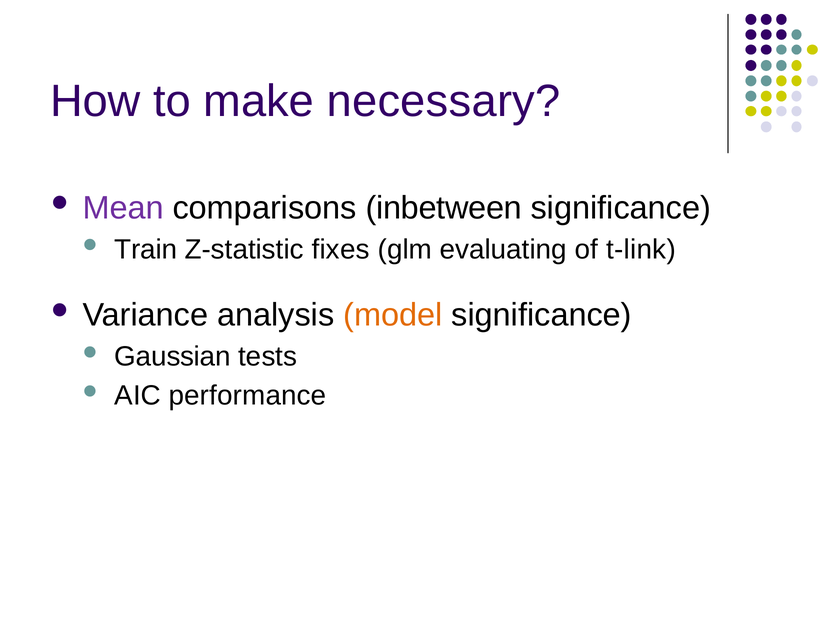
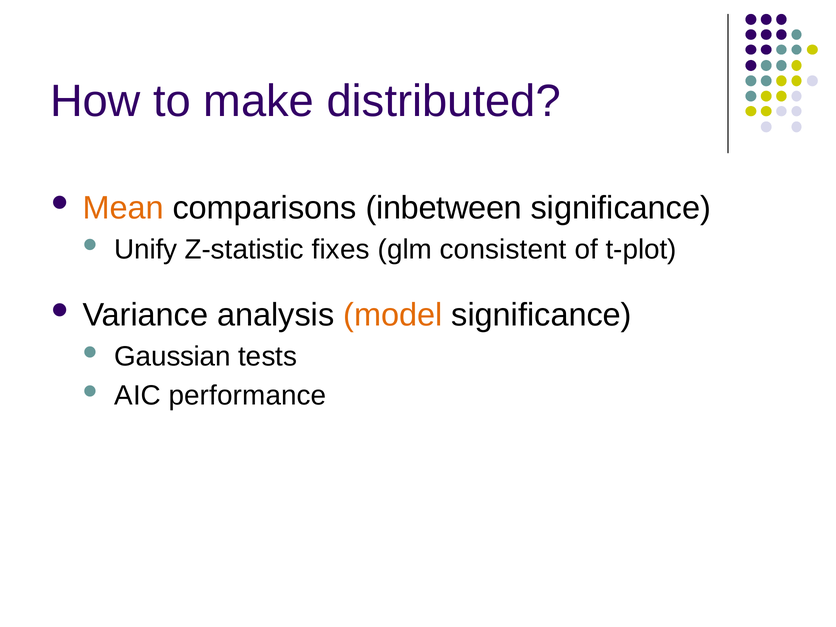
necessary: necessary -> distributed (444, 101)
Mean colour: purple -> orange (123, 208)
Train: Train -> Unify (146, 249)
evaluating: evaluating -> consistent (503, 249)
t-link: t-link -> t-plot (641, 249)
